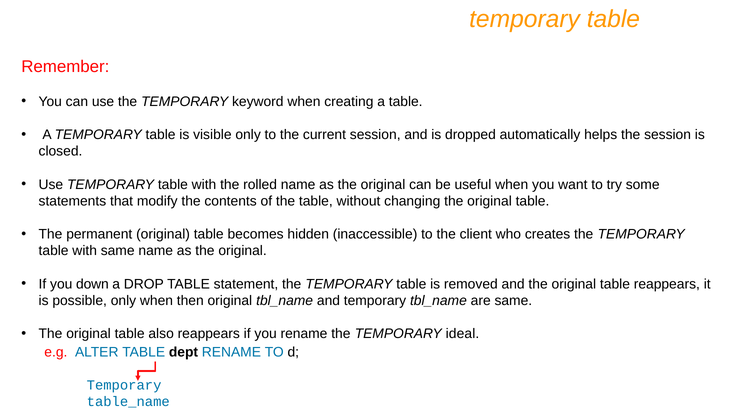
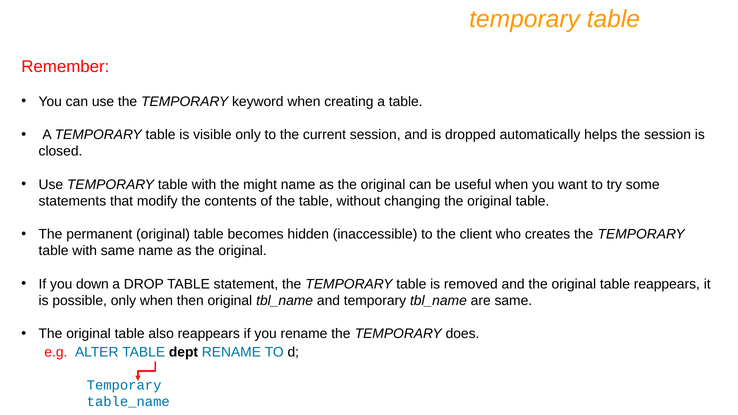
rolled: rolled -> might (260, 185)
ideal: ideal -> does (463, 334)
